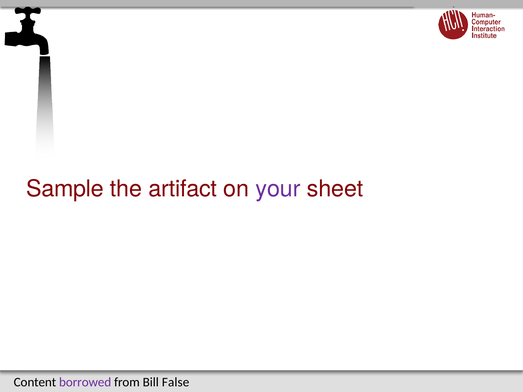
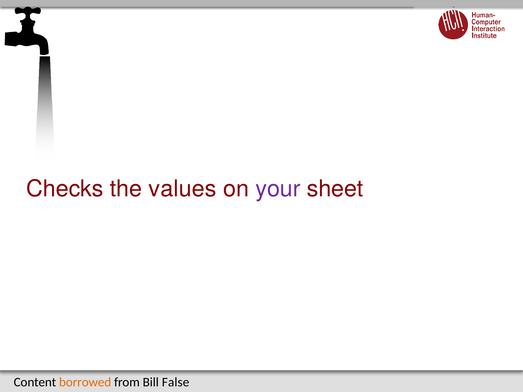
Sample: Sample -> Checks (65, 189)
artifact: artifact -> values (183, 189)
borrowed colour: purple -> orange (85, 382)
